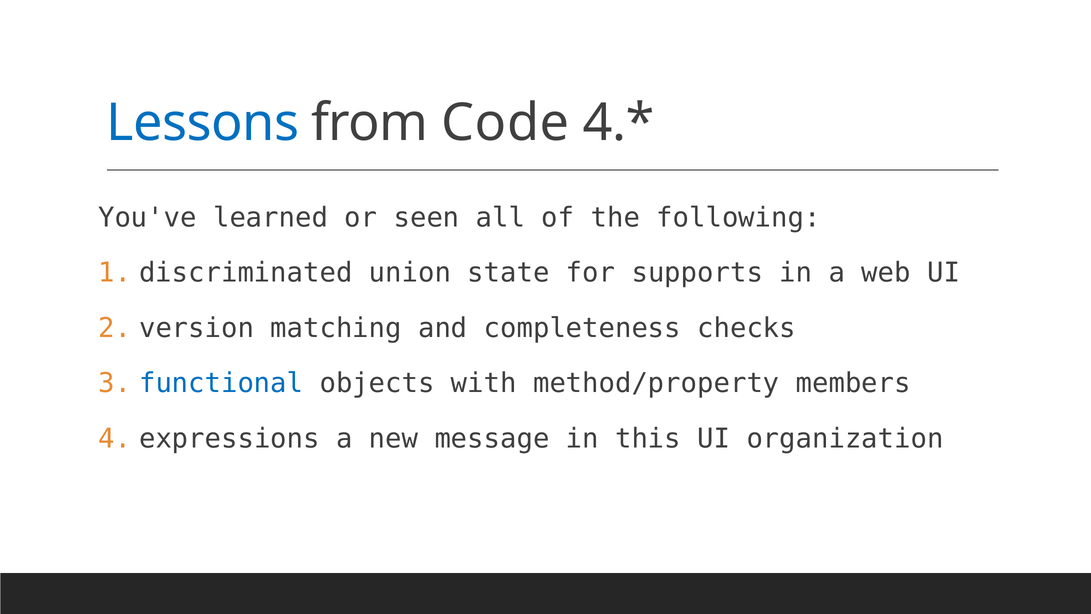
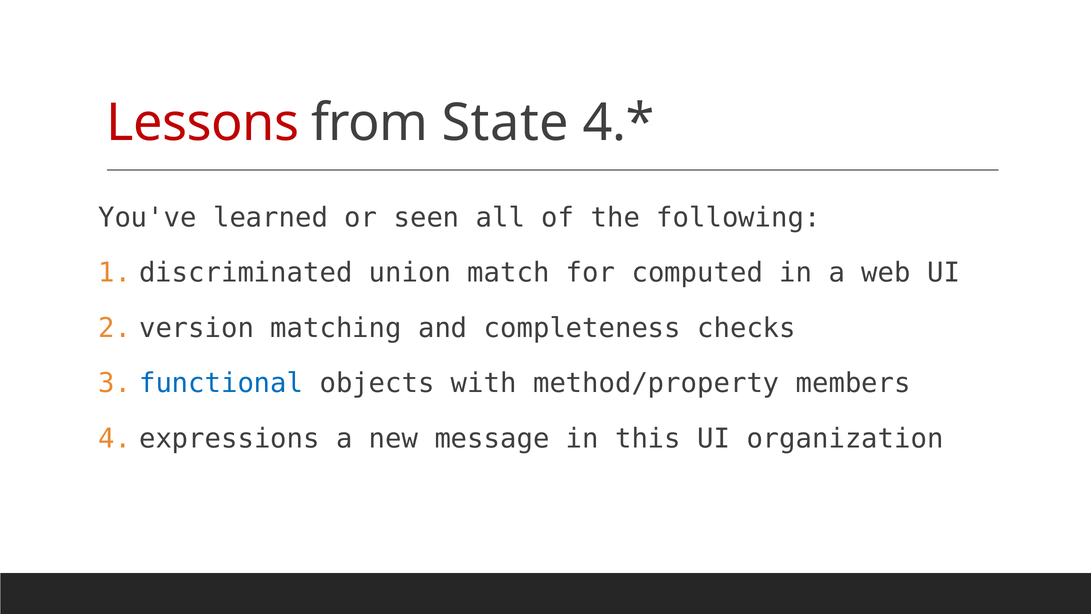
Lessons colour: blue -> red (203, 123)
Code: Code -> State (505, 123)
state: state -> match (508, 273)
supports: supports -> computed (697, 273)
